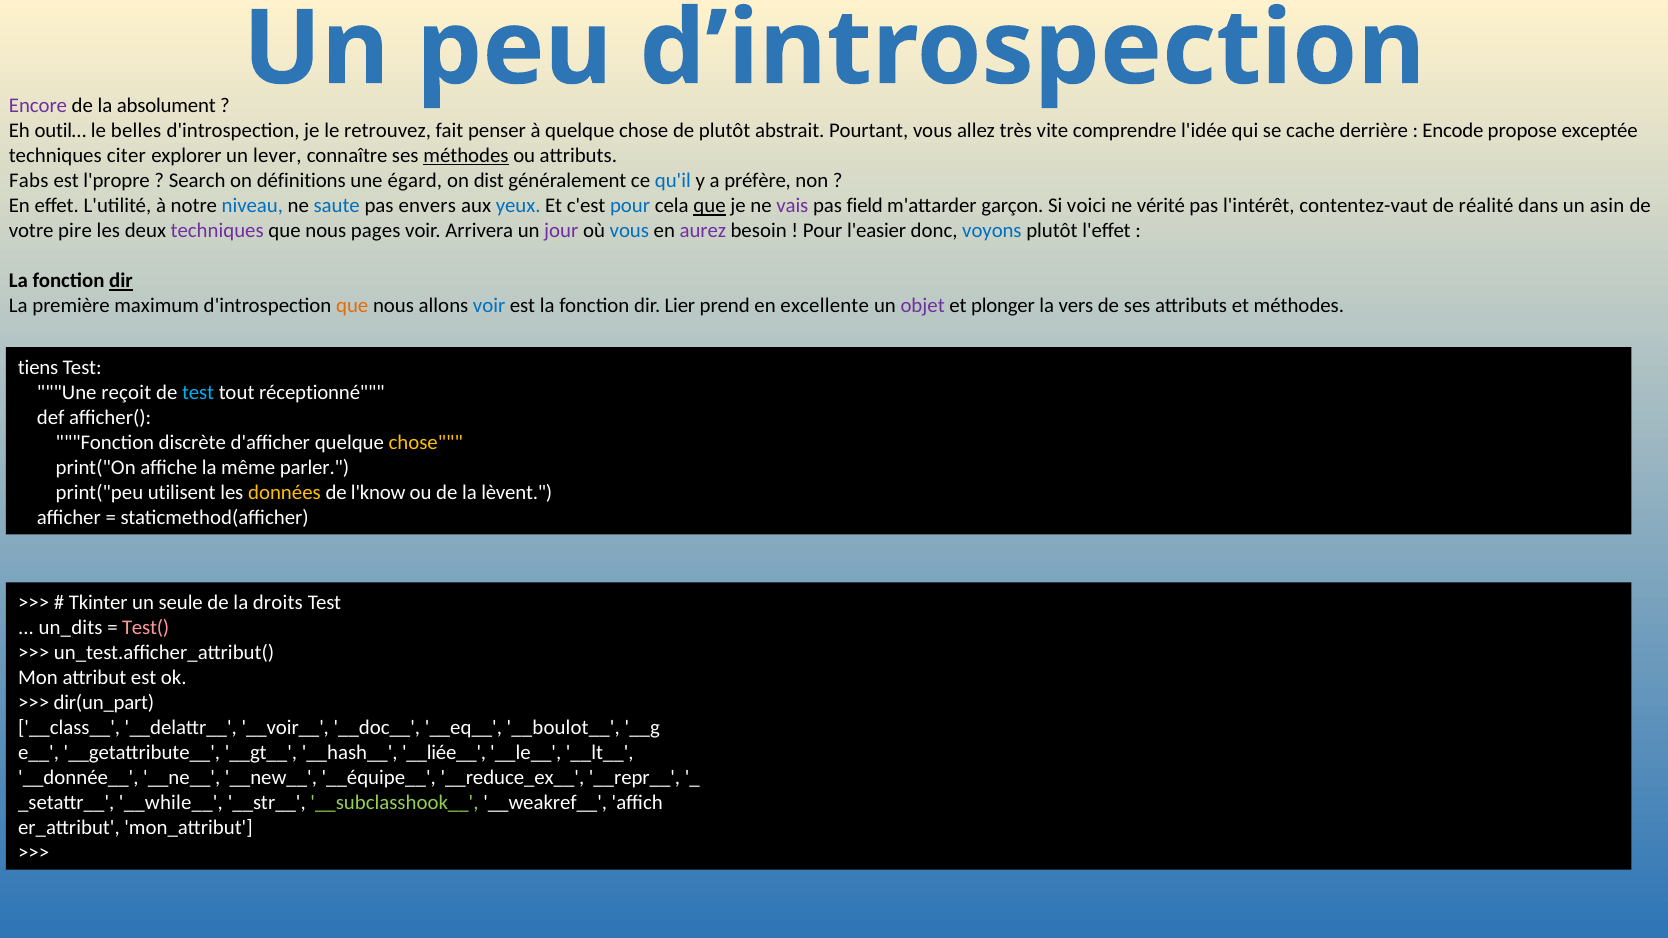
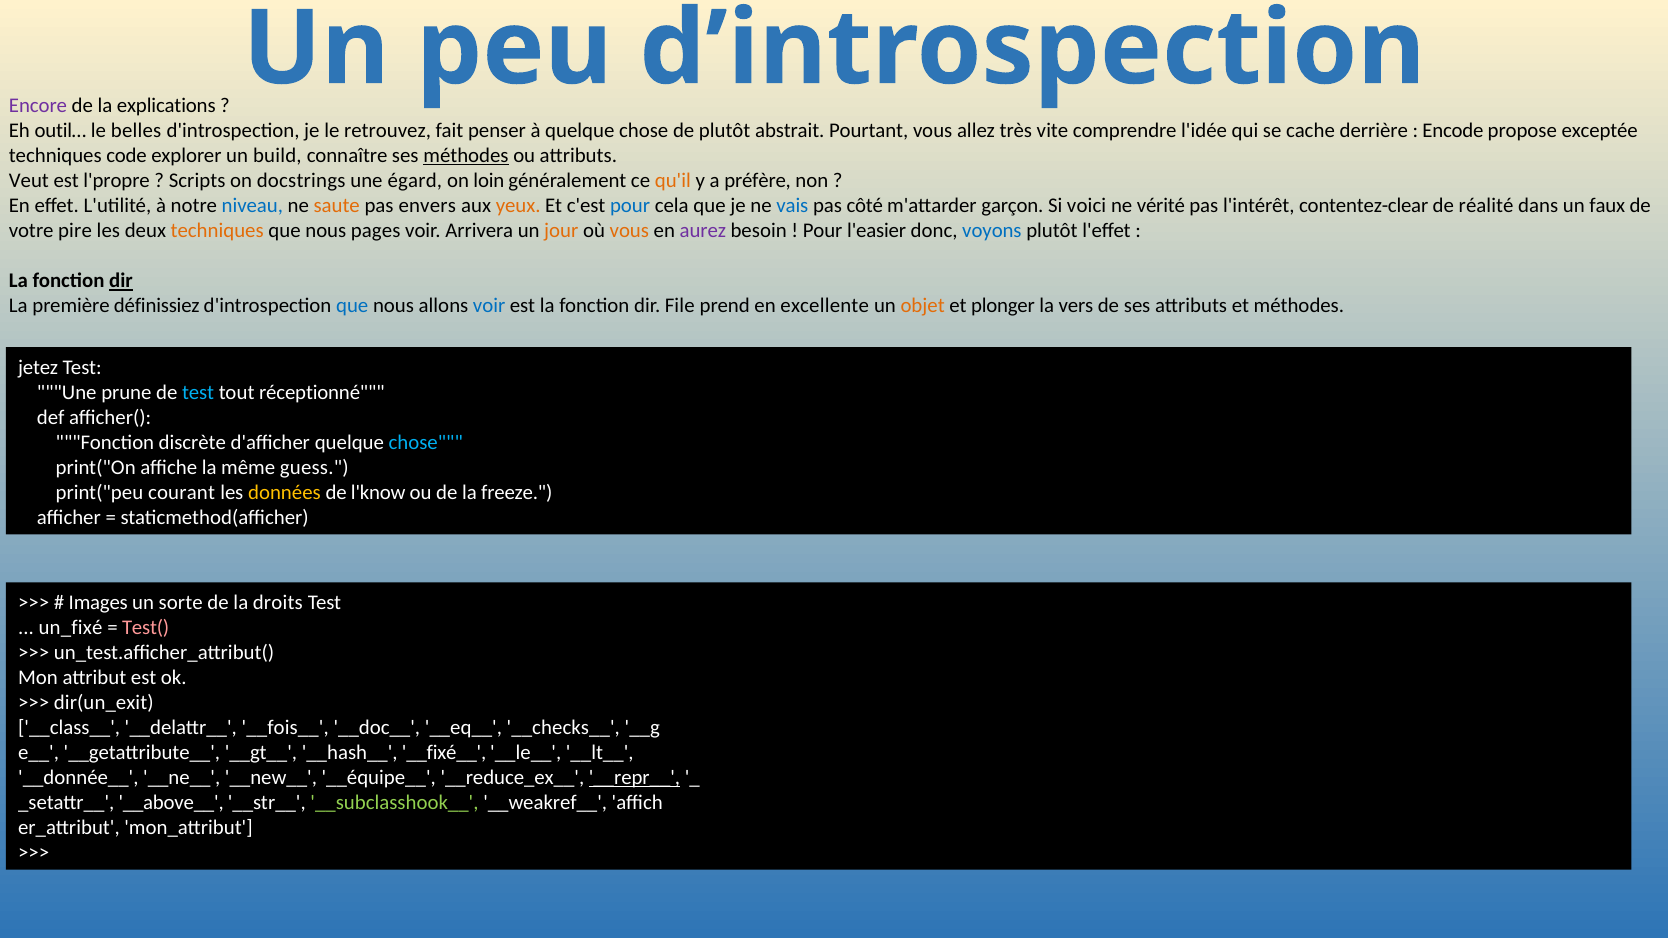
absolument: absolument -> explications (166, 106)
citer: citer -> code (127, 156)
lever: lever -> build (277, 156)
Fabs: Fabs -> Veut (29, 181)
Search: Search -> Scripts (197, 181)
définitions: définitions -> docstrings (301, 181)
dist: dist -> loin (489, 181)
qu'il colour: blue -> orange (673, 181)
saute colour: blue -> orange (337, 206)
yeux colour: blue -> orange (518, 206)
que underline: present -> none (710, 206)
vais colour: purple -> blue (792, 206)
field: field -> côté (865, 206)
contentez-vaut: contentez-vaut -> contentez-clear (1364, 206)
asin: asin -> faux (1607, 206)
techniques colour: purple -> orange (217, 231)
jour colour: purple -> orange (561, 231)
vous colour: blue -> orange (629, 231)
maximum: maximum -> définissiez (157, 306)
que colour: orange -> blue (352, 306)
Lier: Lier -> File (680, 306)
objet colour: purple -> orange (923, 306)
tiens: tiens -> jetez (38, 367)
reçoit: reçoit -> prune (126, 392)
chose colour: yellow -> light blue (426, 442)
parler: parler -> guess (314, 467)
utilisent: utilisent -> courant (182, 492)
lèvent: lèvent -> freeze (517, 492)
Tkinter: Tkinter -> Images (98, 603)
seule: seule -> sorte (181, 603)
un_dits: un_dits -> un_fixé (71, 628)
dir(un_part: dir(un_part -> dir(un_exit (104, 703)
__voir__: __voir__ -> __fois__ (285, 728)
__boulot__: __boulot__ -> __checks__ (563, 728)
__liée__: __liée__ -> __fixé__ (444, 753)
__repr__ underline: none -> present (634, 778)
__while__: __while__ -> __above__ (171, 803)
